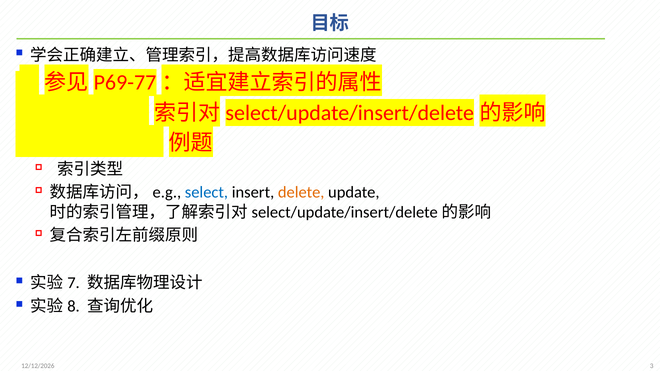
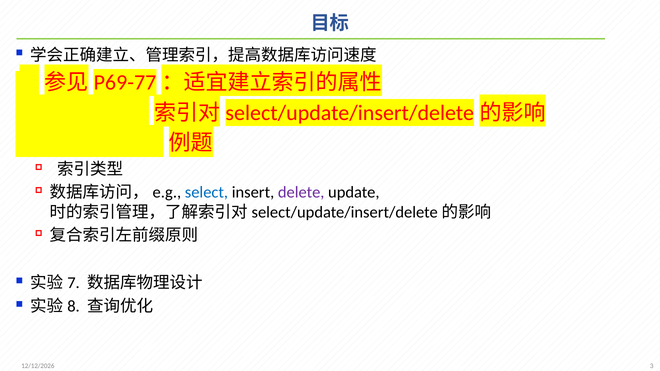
delete colour: orange -> purple (301, 193)
